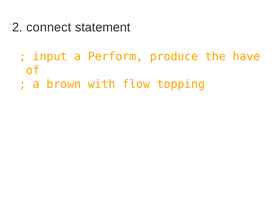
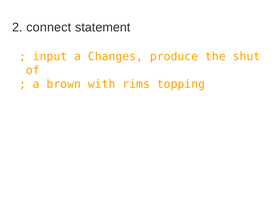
Perform: Perform -> Changes (115, 57)
have: have -> shut (246, 57)
flow: flow -> rims (136, 84)
